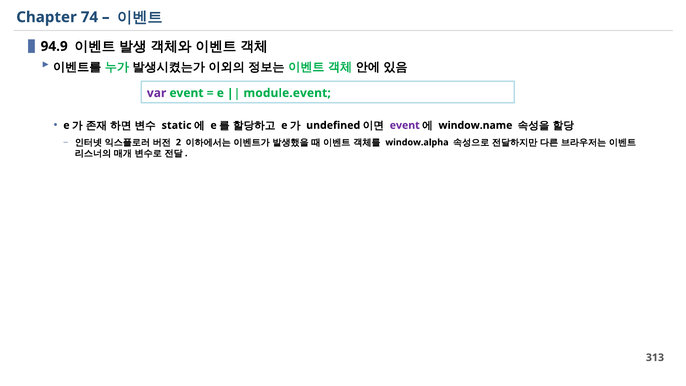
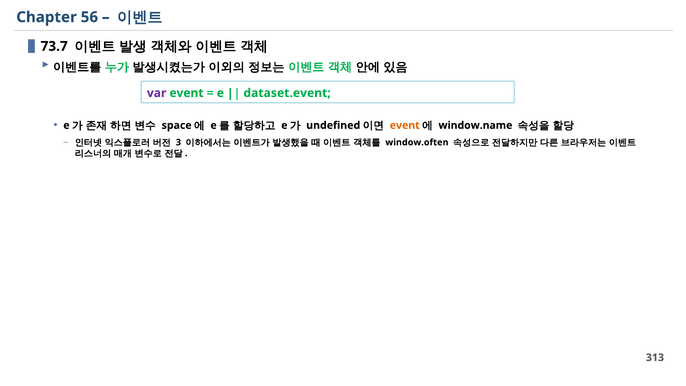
74: 74 -> 56 (89, 17)
94.9: 94.9 -> 73.7 (54, 46)
module.event: module.event -> dataset.event (287, 93)
static: static -> space (177, 125)
event colour: purple -> orange (405, 125)
2: 2 -> 3 (178, 142)
window.alpha: window.alpha -> window.often (417, 142)
